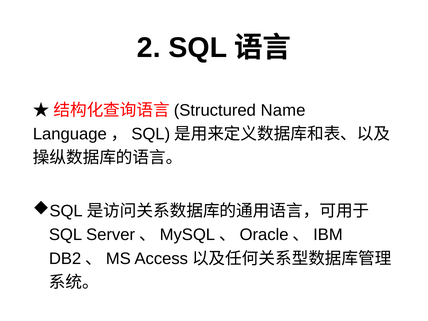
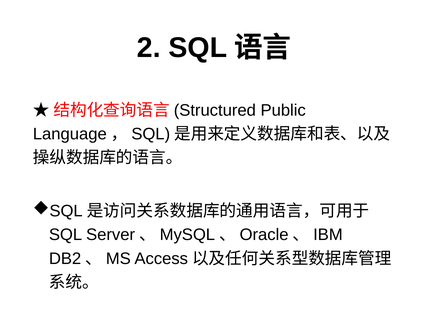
Name: Name -> Public (283, 110)
